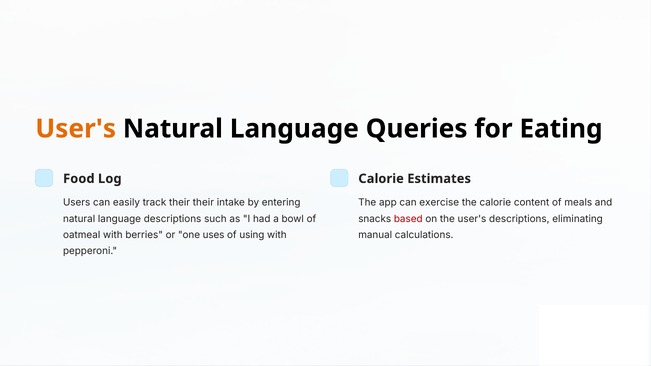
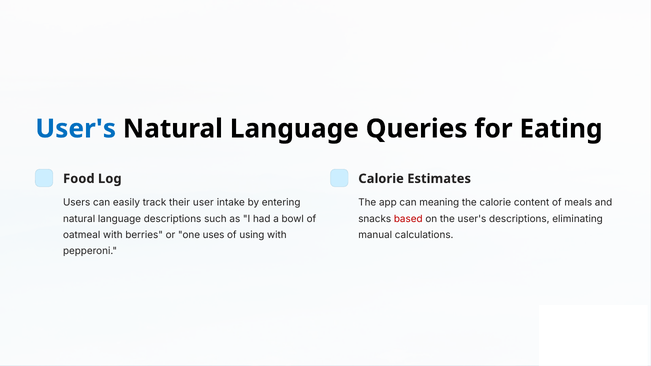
User's colour: orange -> blue (76, 129)
their their: their -> user (203, 203)
exercise: exercise -> meaning (439, 203)
